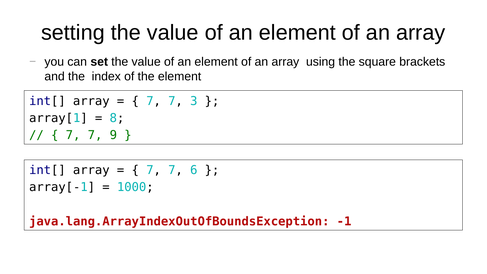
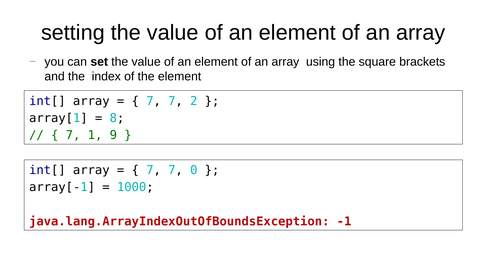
3: 3 -> 2 (194, 101)
7: 7 -> 1 (95, 135)
6: 6 -> 0 (194, 170)
